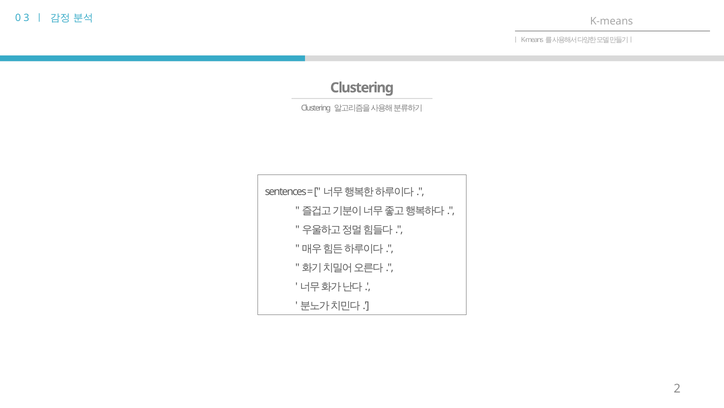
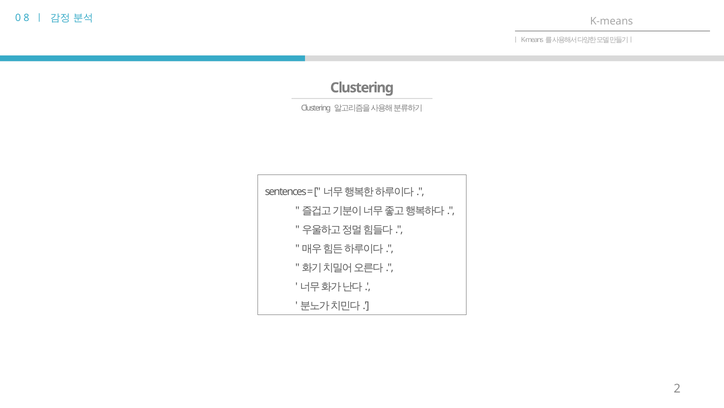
3: 3 -> 8 (26, 18)
